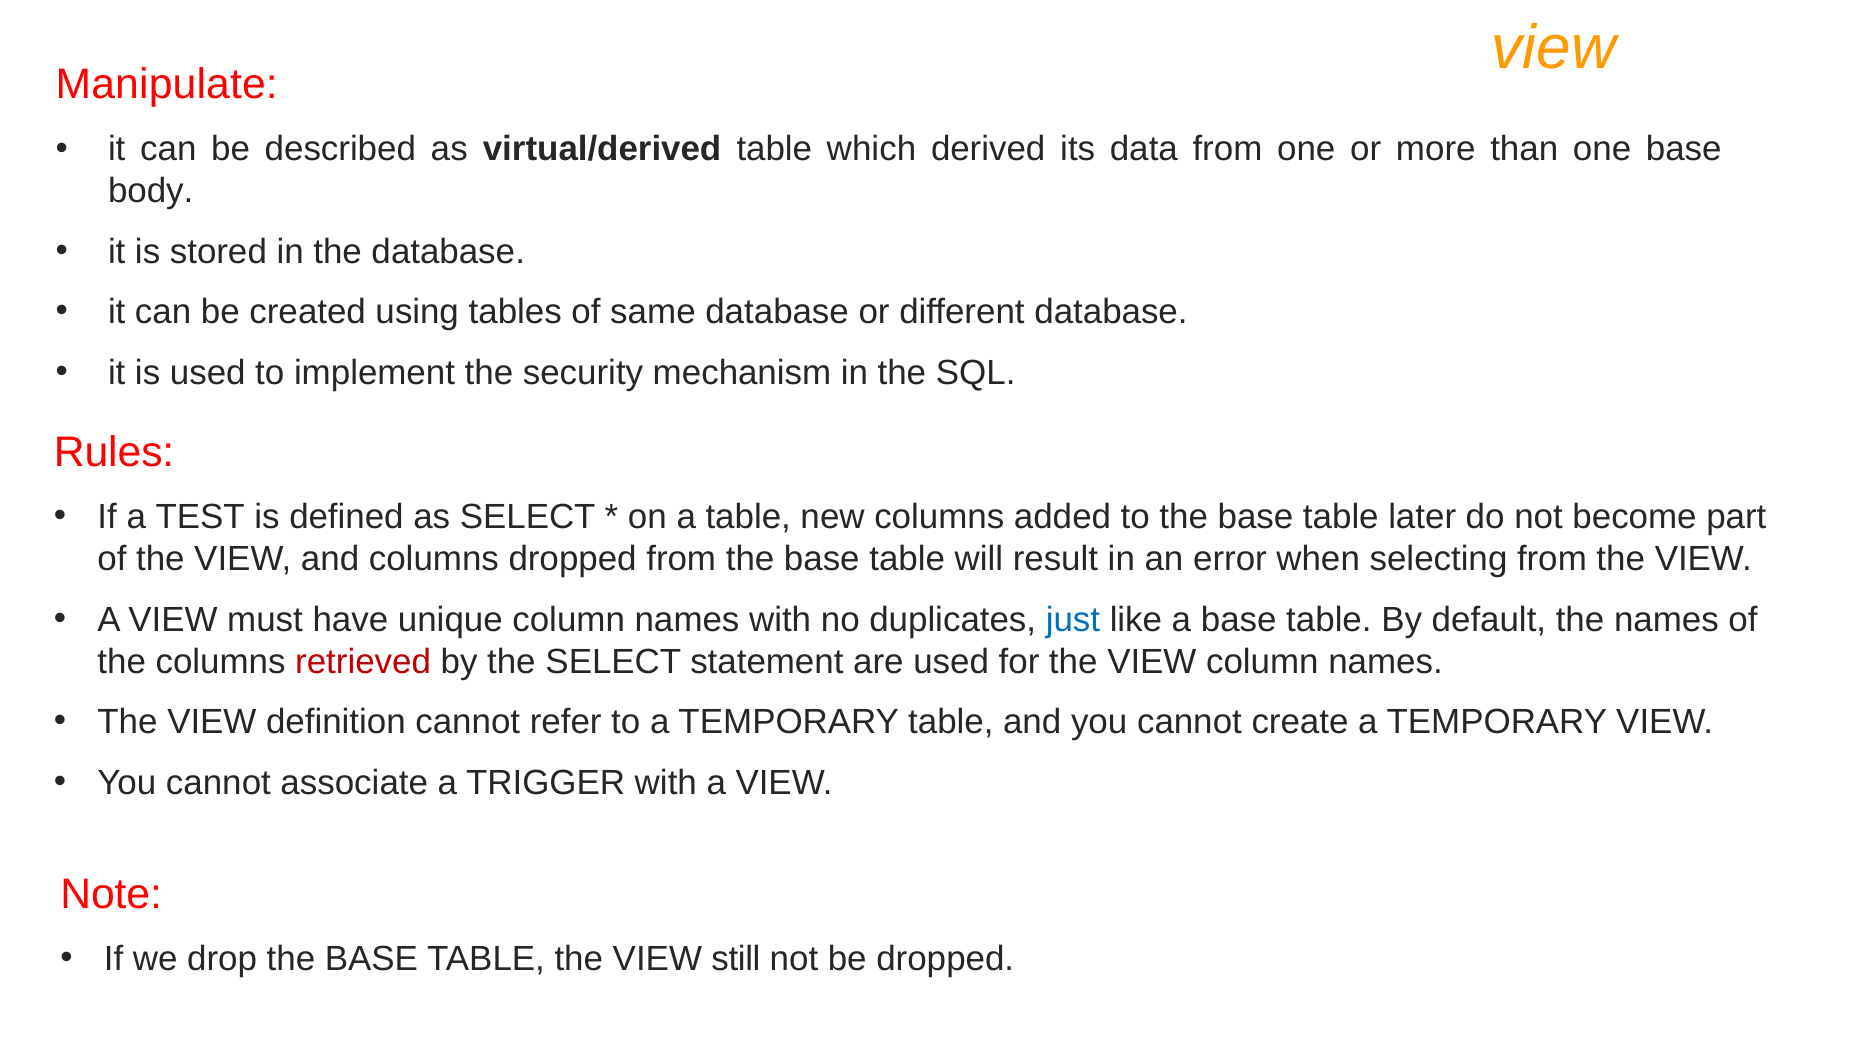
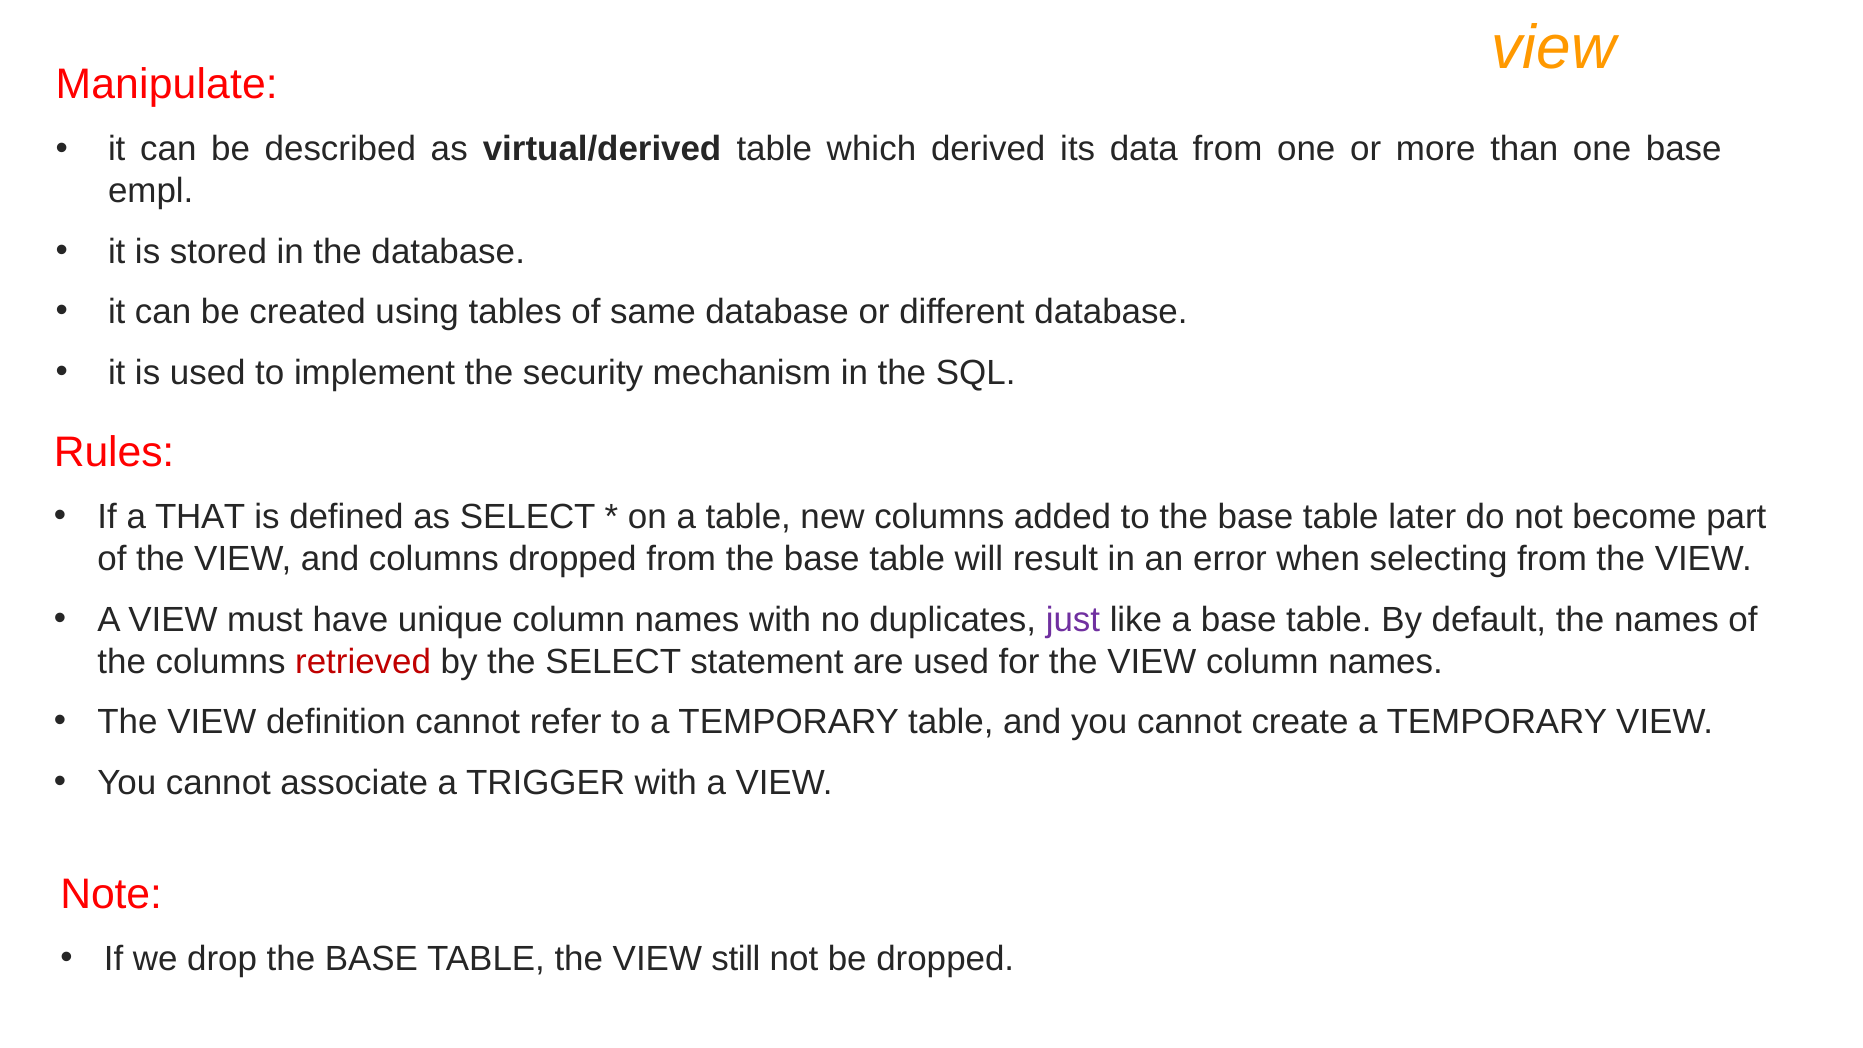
body: body -> empl (151, 191)
TEST: TEST -> THAT (200, 517)
just colour: blue -> purple (1073, 620)
